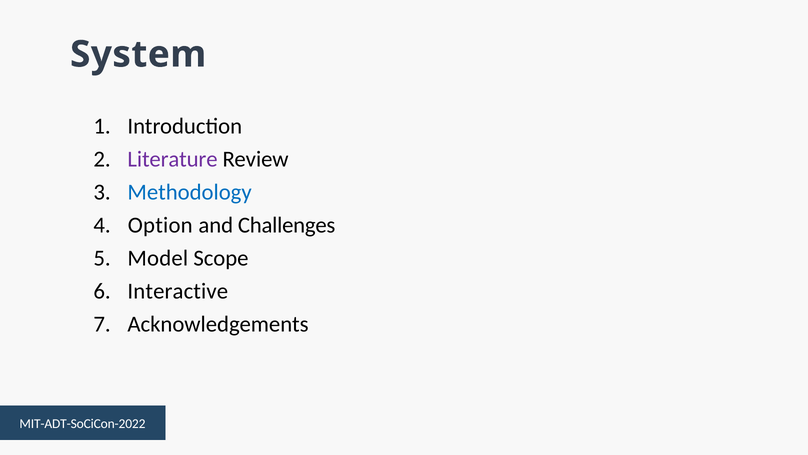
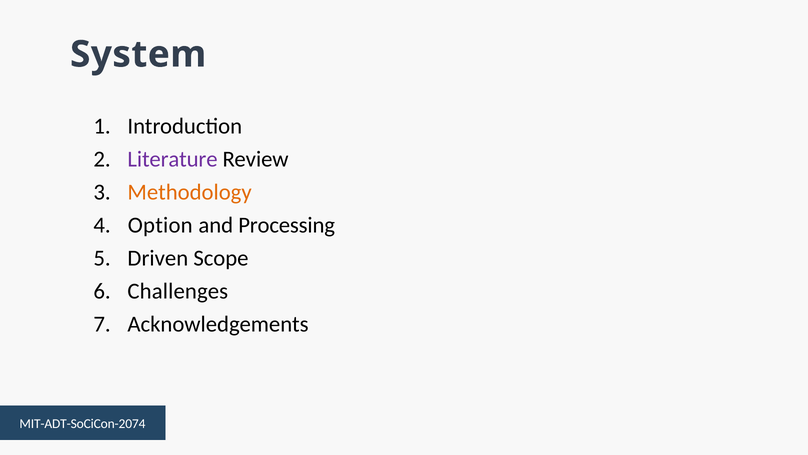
Methodology colour: blue -> orange (190, 192)
Challenges: Challenges -> Processing (287, 225)
Model: Model -> Driven (158, 258)
Interactive: Interactive -> Challenges (178, 291)
MIT-ADT-SoCiCon-2022: MIT-ADT-SoCiCon-2022 -> MIT-ADT-SoCiCon-2074 (82, 423)
